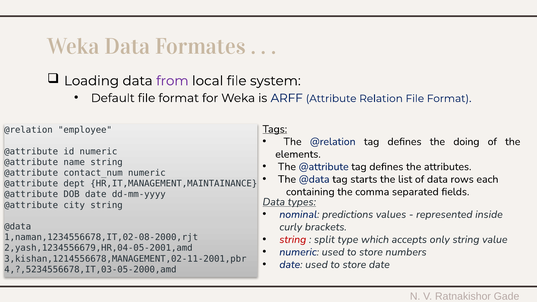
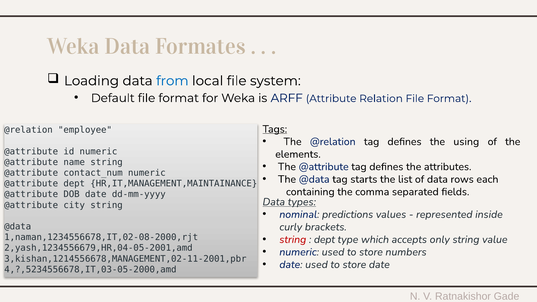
from colour: purple -> blue (172, 81)
doing: doing -> using (466, 142)
split: split -> dept (324, 240)
